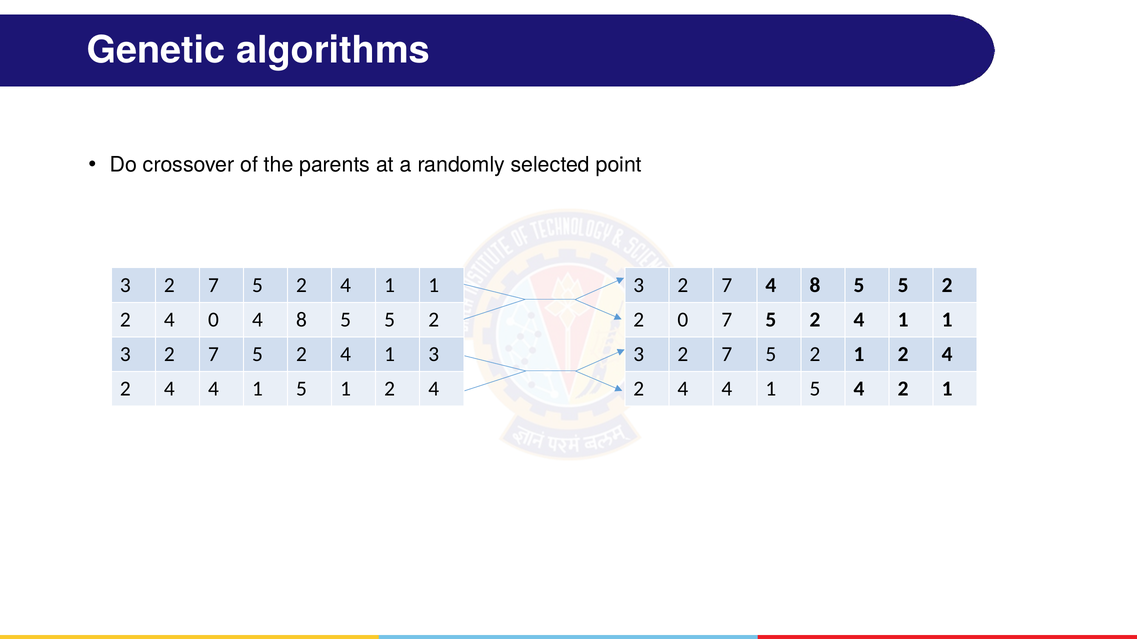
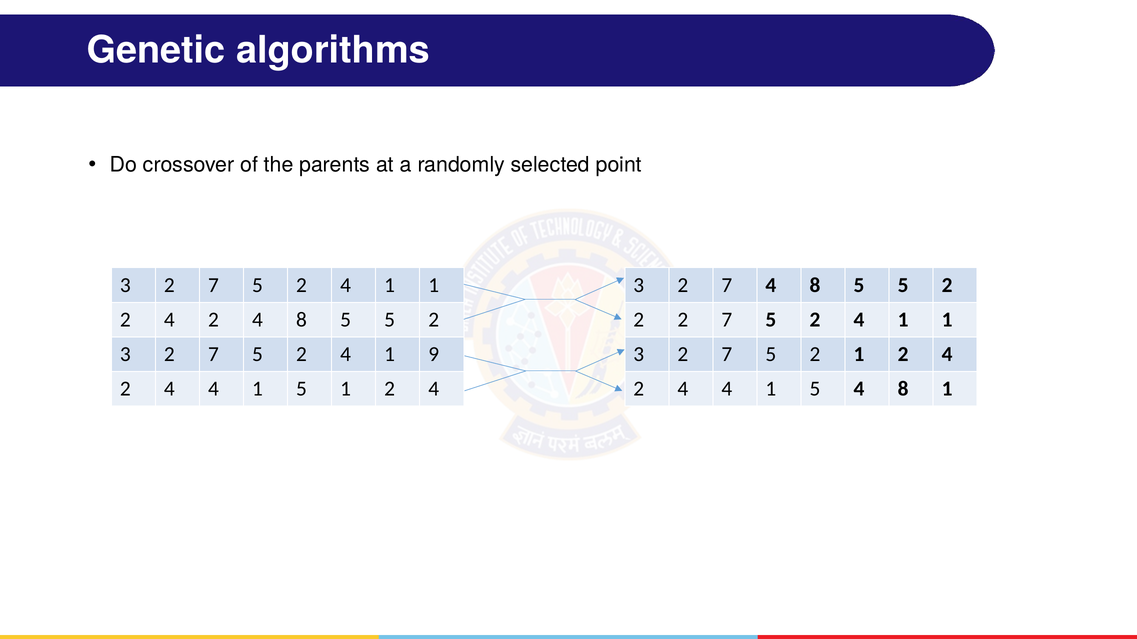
0: 0 -> 2 (213, 320)
0: 0 -> 2 (683, 320)
4 1 3: 3 -> 9 (434, 355)
5 4 2: 2 -> 8 (903, 389)
